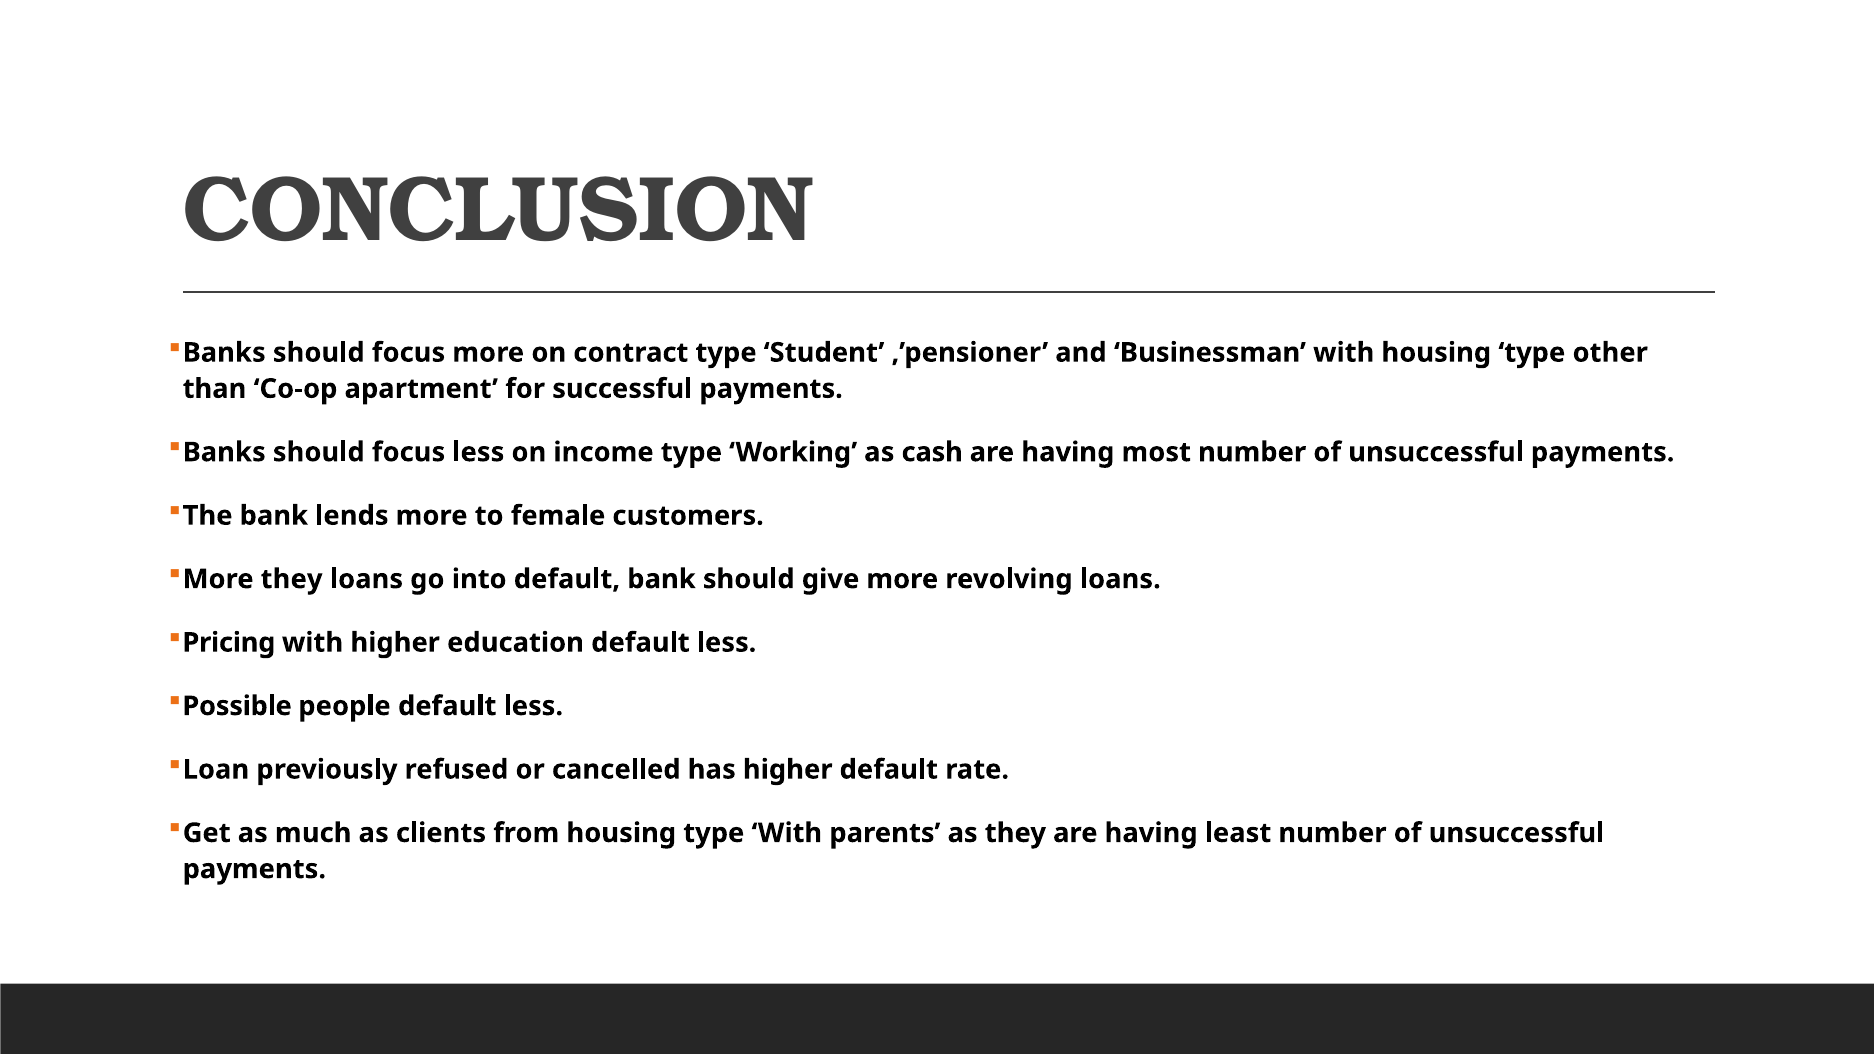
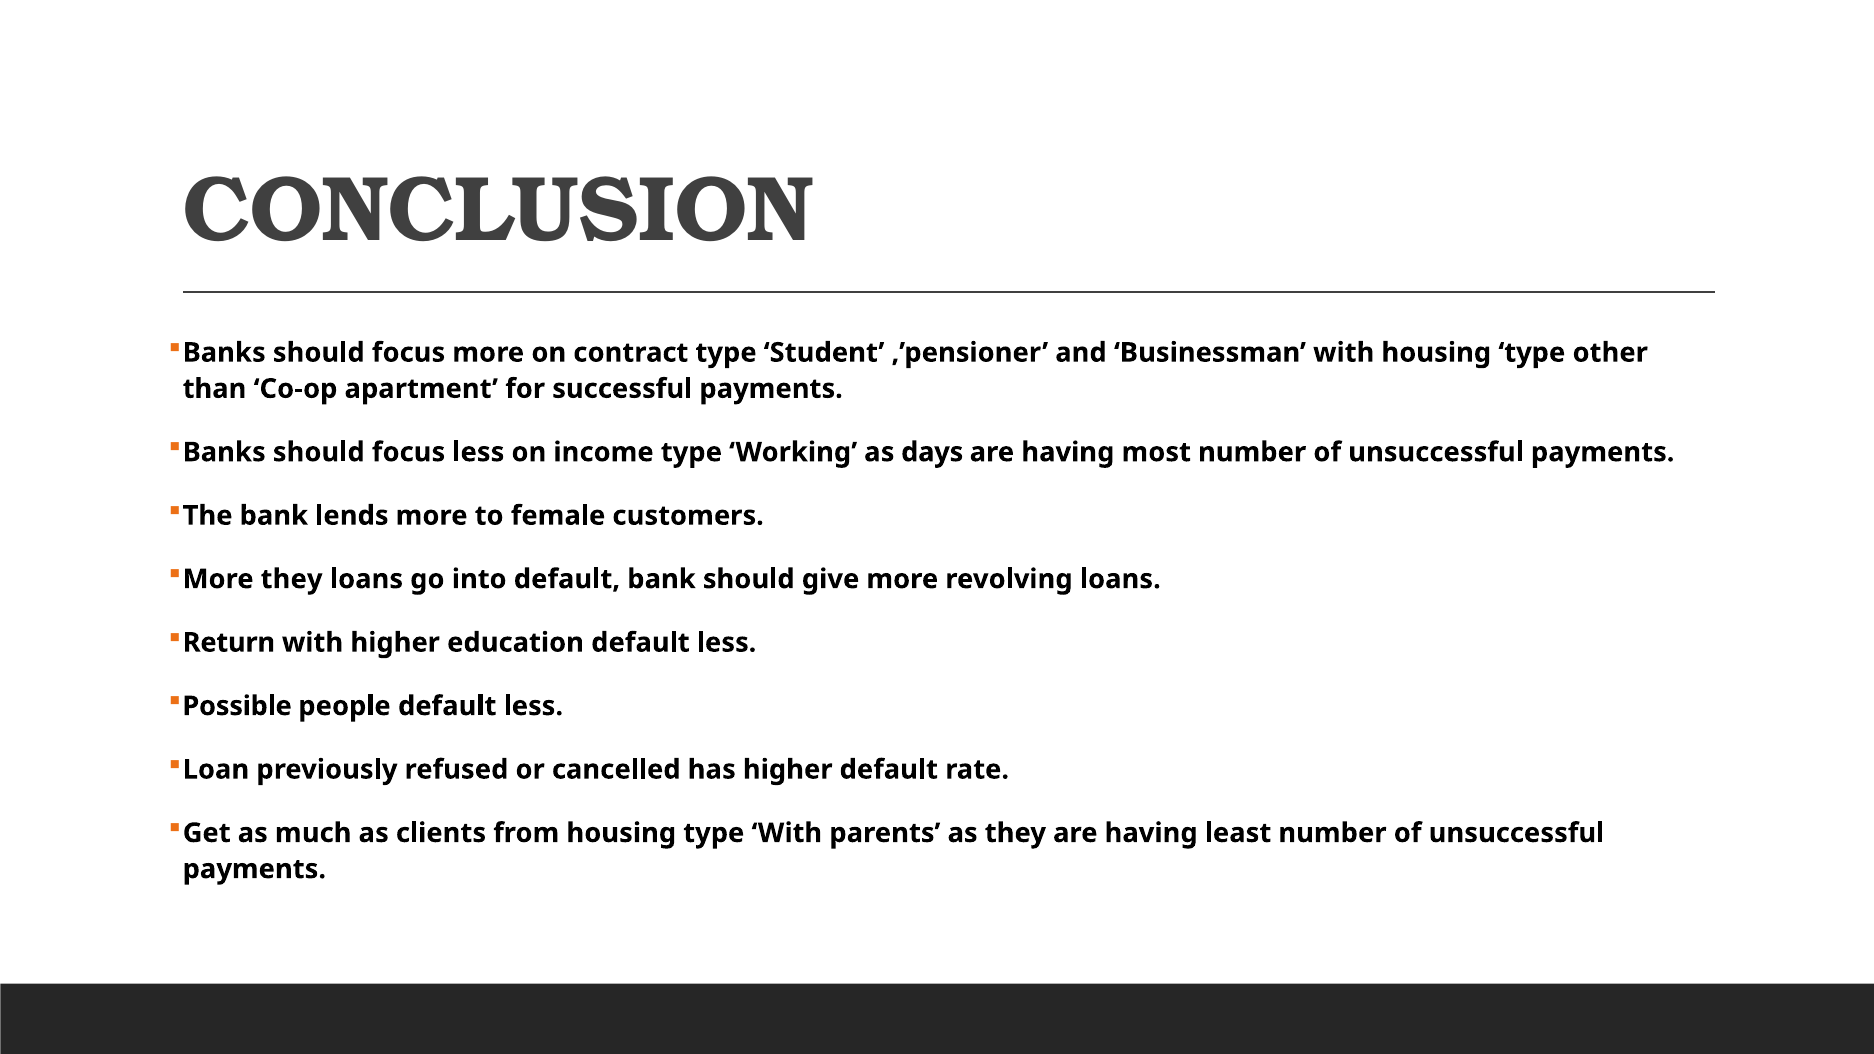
cash: cash -> days (932, 452)
Pricing: Pricing -> Return (229, 643)
